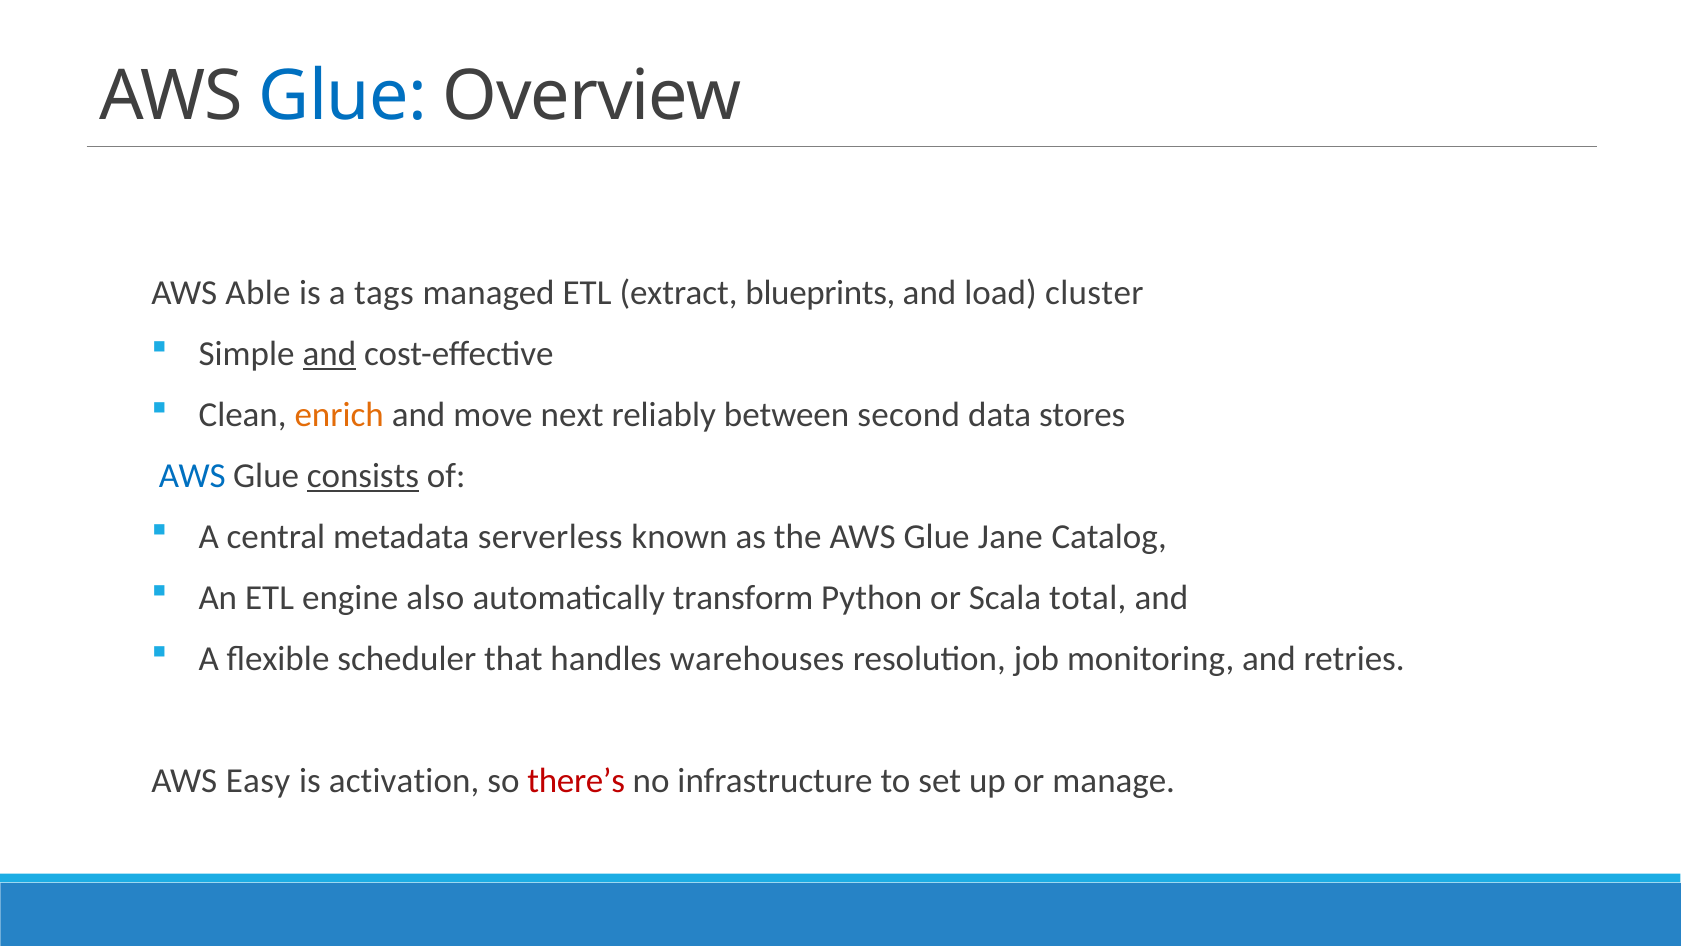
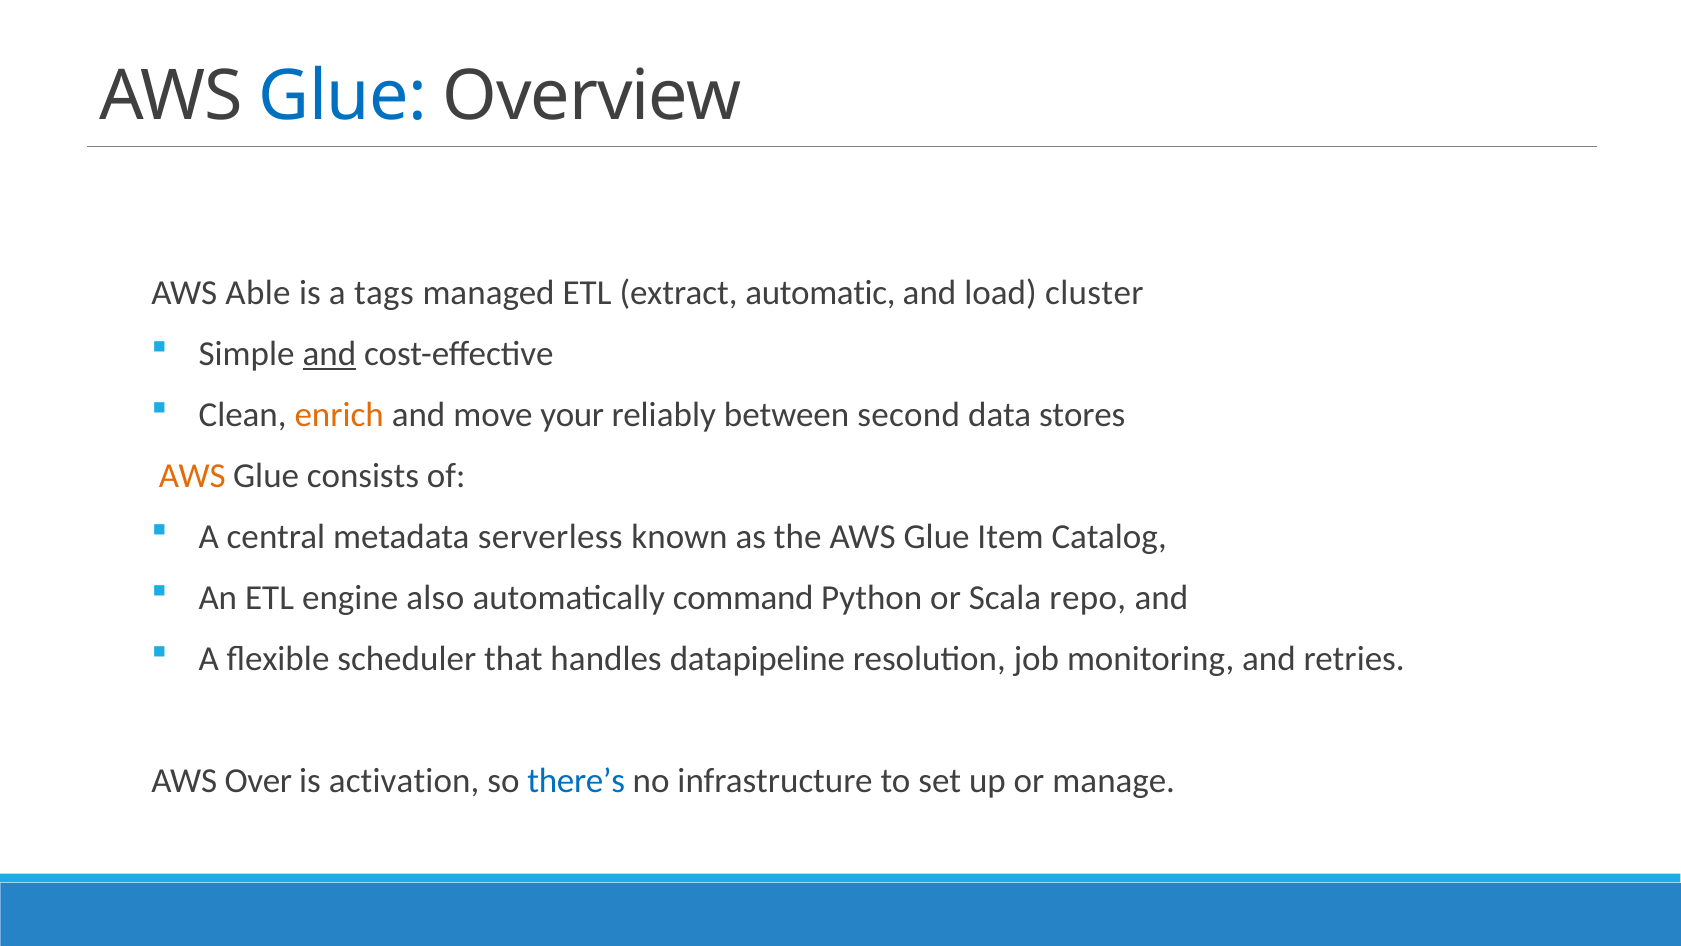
blueprints: blueprints -> automatic (820, 293)
next: next -> your (572, 415)
AWS colour: blue -> orange (192, 476)
consists underline: present -> none (363, 476)
Jane: Jane -> Item (1010, 536)
transform: transform -> command (743, 597)
total: total -> repo (1088, 597)
warehouses: warehouses -> datapipeline (757, 658)
Easy: Easy -> Over (258, 780)
there’s colour: red -> blue (576, 780)
